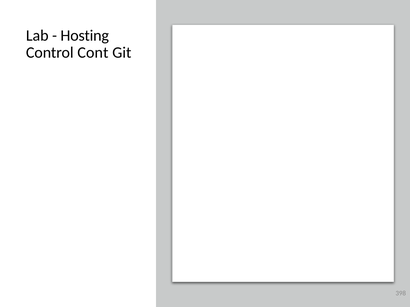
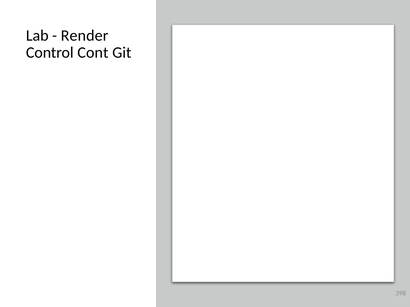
Hosting: Hosting -> Render (85, 36)
